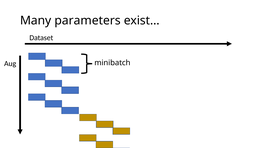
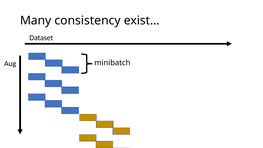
parameters: parameters -> consistency (88, 21)
